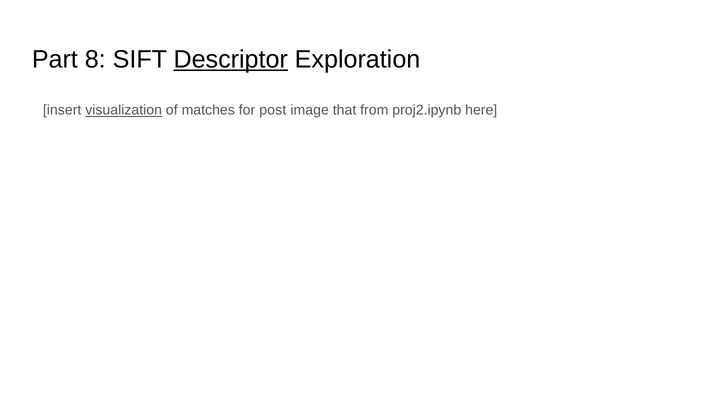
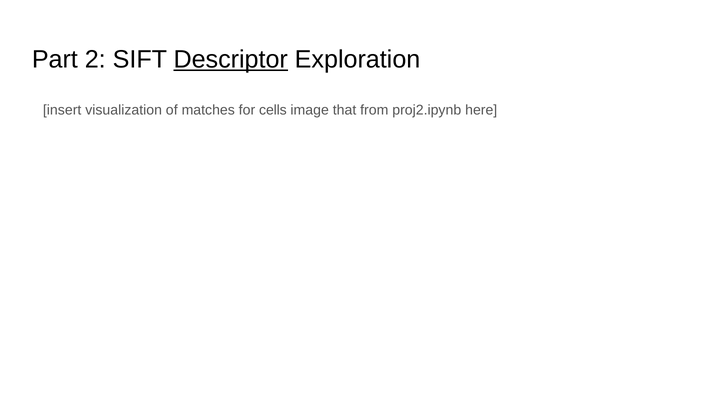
8: 8 -> 2 (95, 59)
visualization underline: present -> none (124, 110)
post: post -> cells (273, 110)
